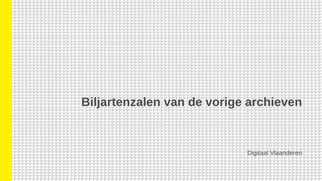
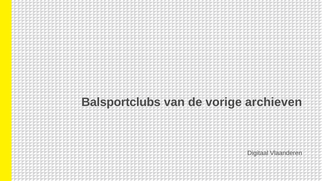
Biljartenzalen: Biljartenzalen -> Balsportclubs (121, 102)
